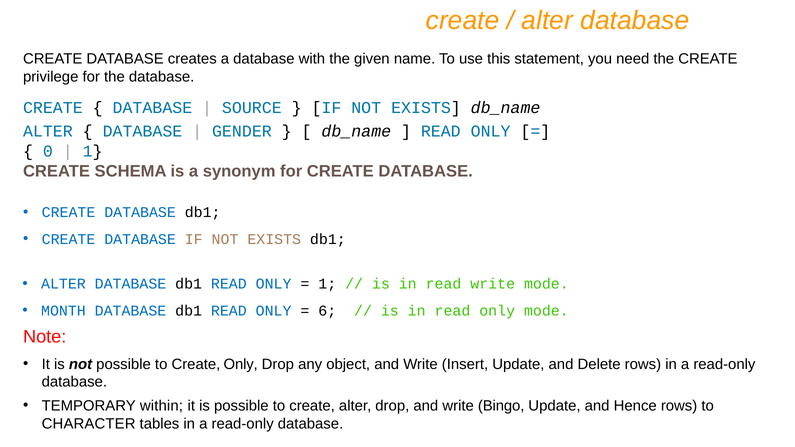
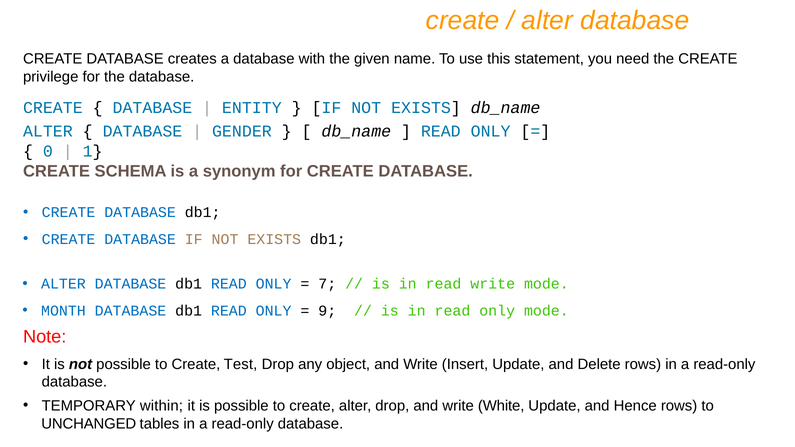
SOURCE: SOURCE -> ENTITY (252, 108)
1: 1 -> 7 (327, 284)
6: 6 -> 9 (327, 311)
Create Only: Only -> Test (241, 364)
Bingo: Bingo -> White (501, 406)
CHARACTER: CHARACTER -> UNCHANGED (89, 424)
